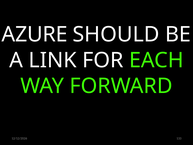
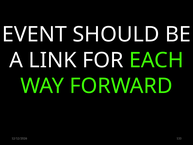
AZURE: AZURE -> EVENT (34, 34)
